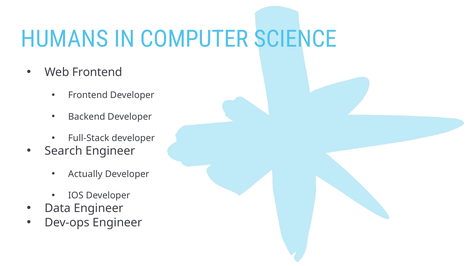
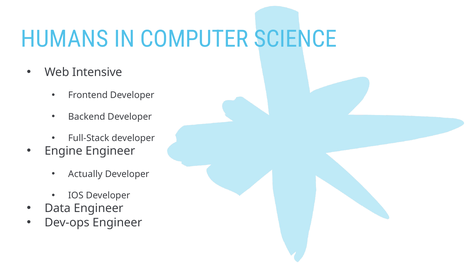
Web Frontend: Frontend -> Intensive (97, 72)
Search: Search -> Engine (63, 151)
